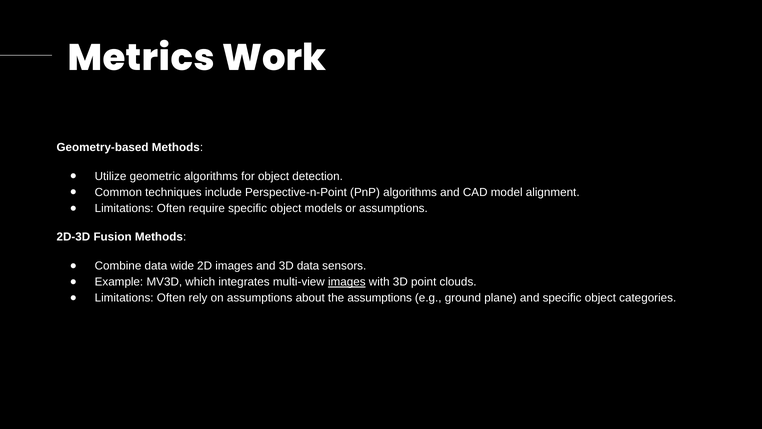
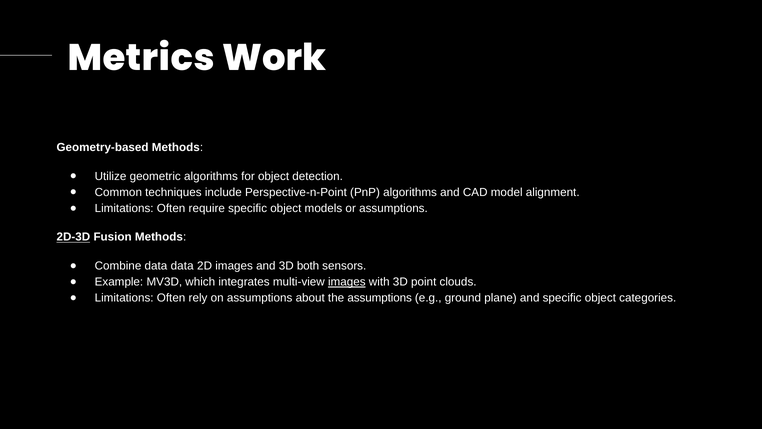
2D-3D underline: none -> present (73, 237)
data wide: wide -> data (182, 266)
3D data: data -> both (308, 266)
